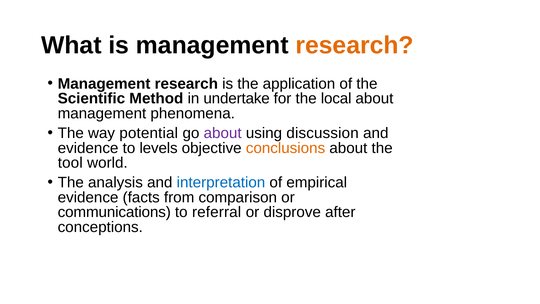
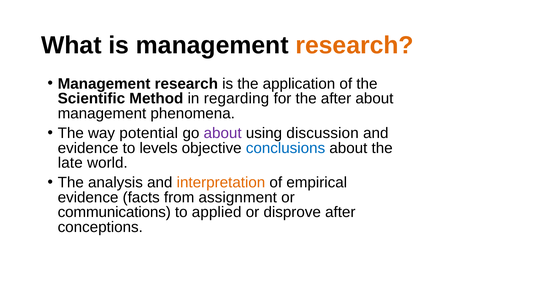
undertake: undertake -> regarding (236, 98)
the local: local -> after (336, 98)
conclusions colour: orange -> blue (286, 148)
tool: tool -> late (70, 163)
interpretation colour: blue -> orange (221, 182)
comparison: comparison -> assignment (238, 197)
referral: referral -> applied (217, 212)
